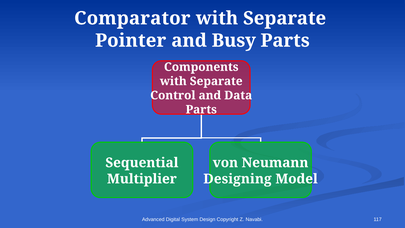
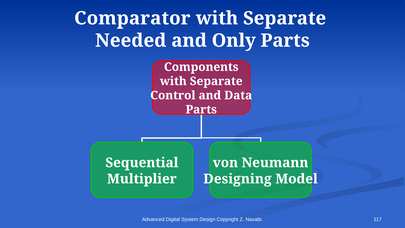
Pointer: Pointer -> Needed (131, 41)
Busy: Busy -> Only (234, 41)
